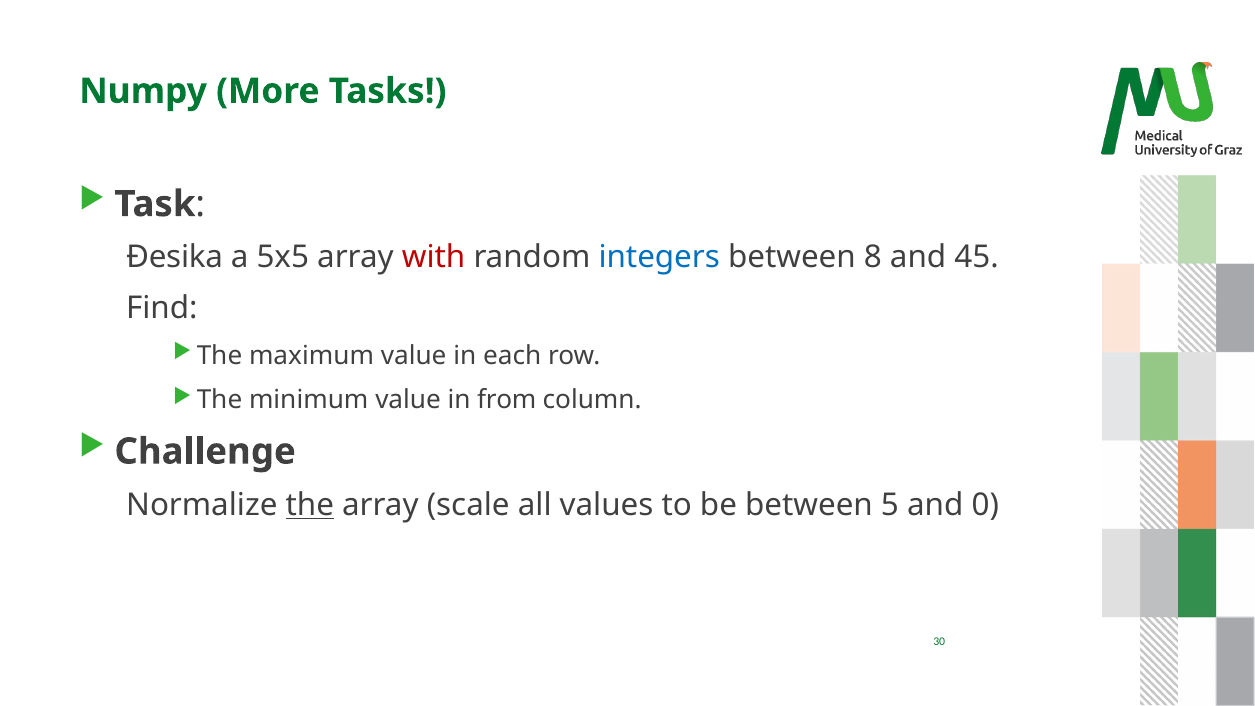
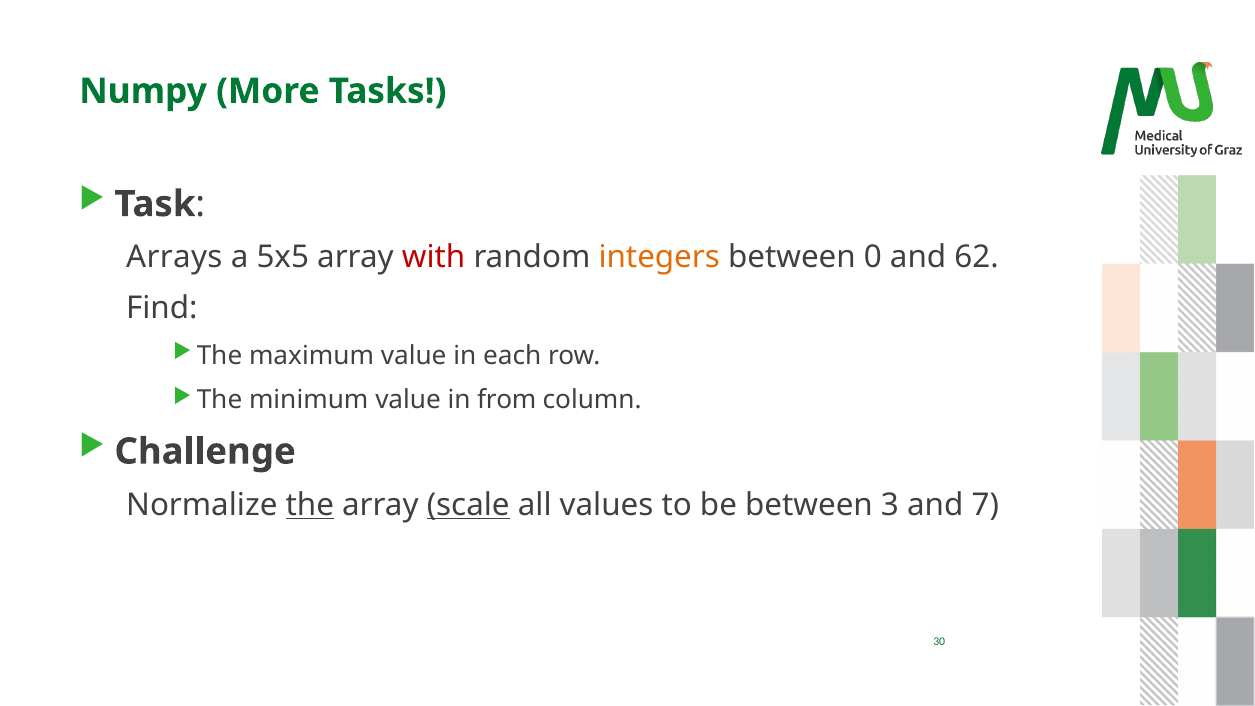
Ðesika: Ðesika -> Arrays (174, 258)
integers colour: blue -> orange (659, 258)
8: 8 -> 0 (873, 258)
45: 45 -> 62 (977, 258)
scale underline: none -> present (468, 505)
5: 5 -> 3 (890, 505)
0: 0 -> 7 (985, 505)
